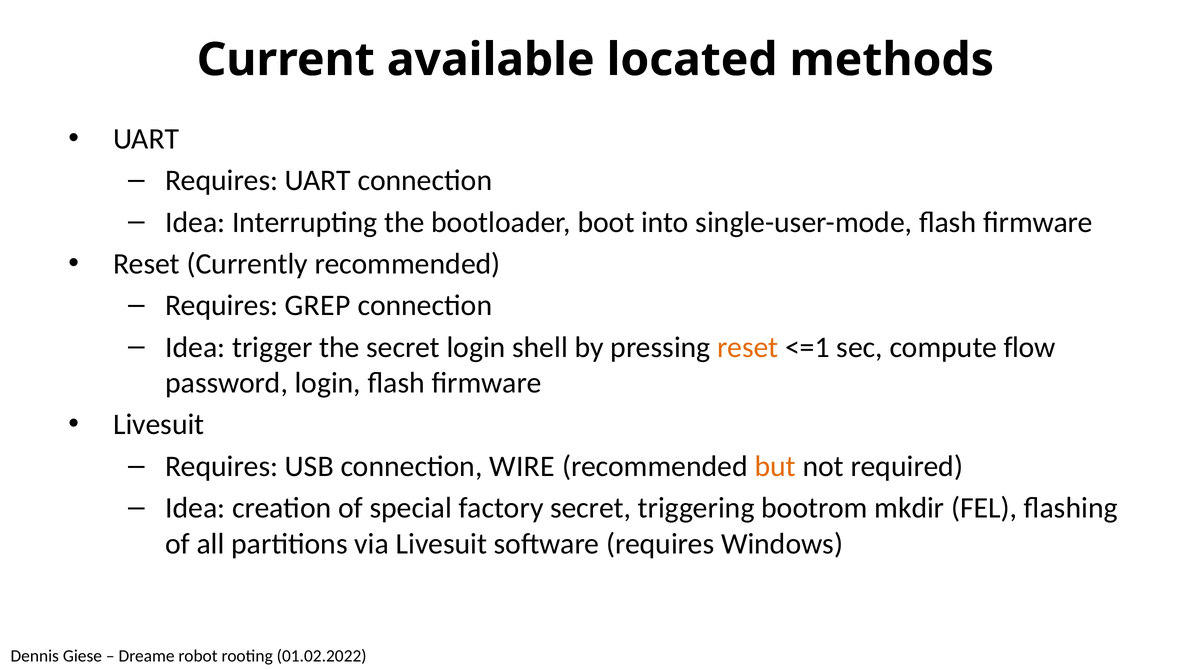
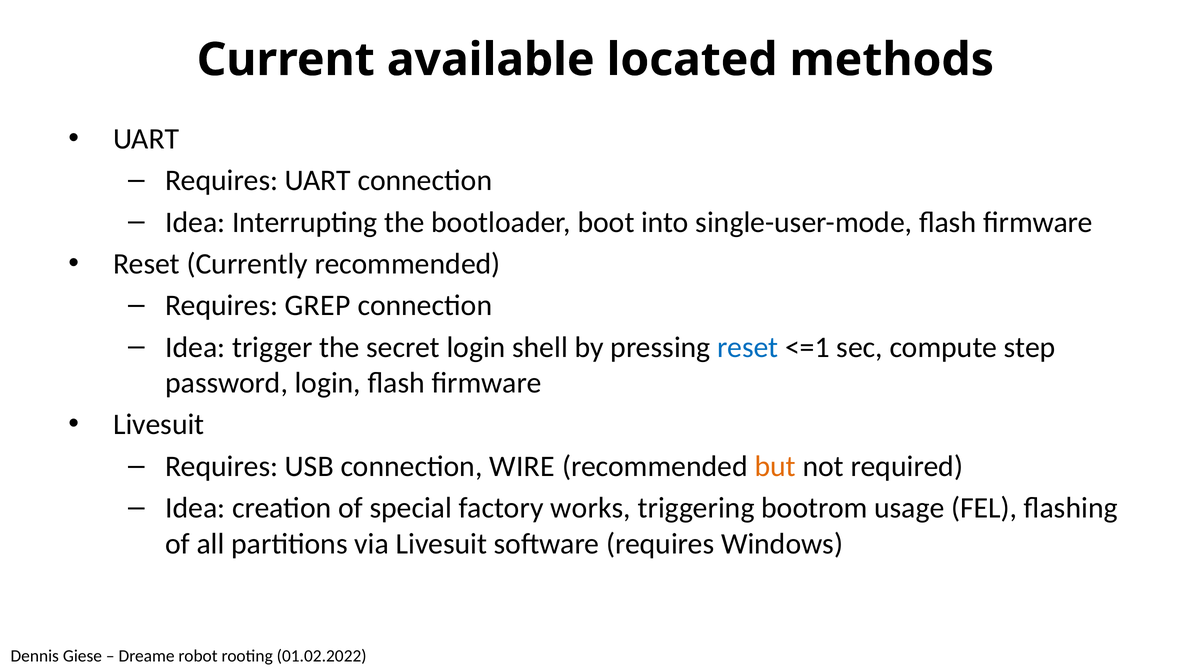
reset colour: orange -> blue (748, 347)
flow: flow -> step (1030, 347)
factory secret: secret -> works (591, 508)
mkdir: mkdir -> usage (909, 508)
